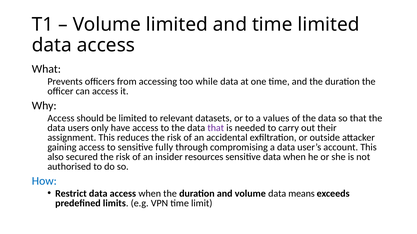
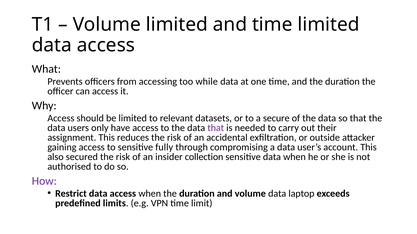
values: values -> secure (276, 119)
resources: resources -> collection (204, 157)
How colour: blue -> purple (44, 181)
means: means -> laptop (301, 194)
